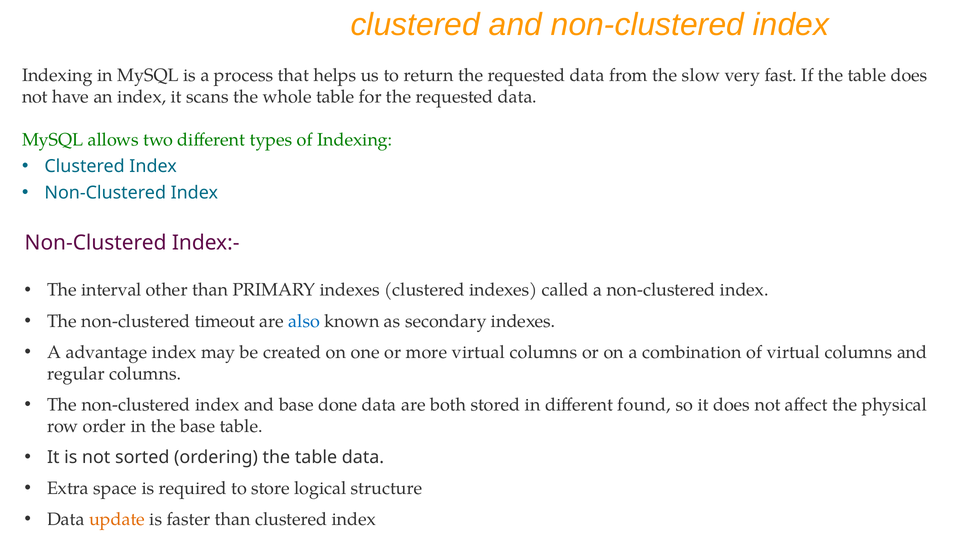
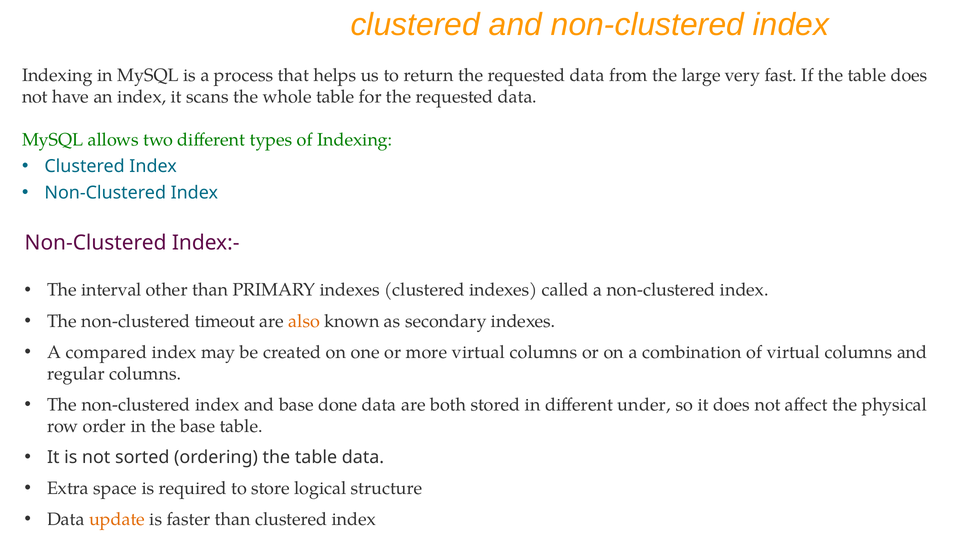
slow: slow -> large (701, 75)
also colour: blue -> orange (304, 321)
advantage: advantage -> compared (106, 352)
found: found -> under (644, 405)
